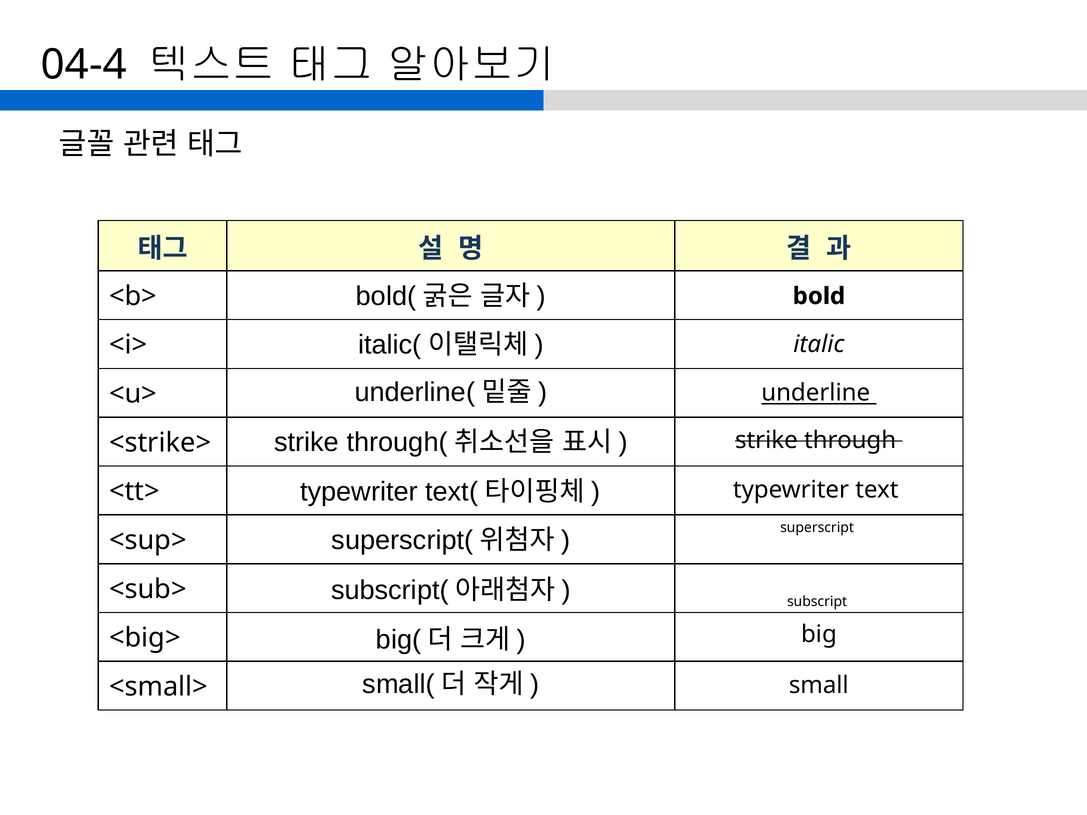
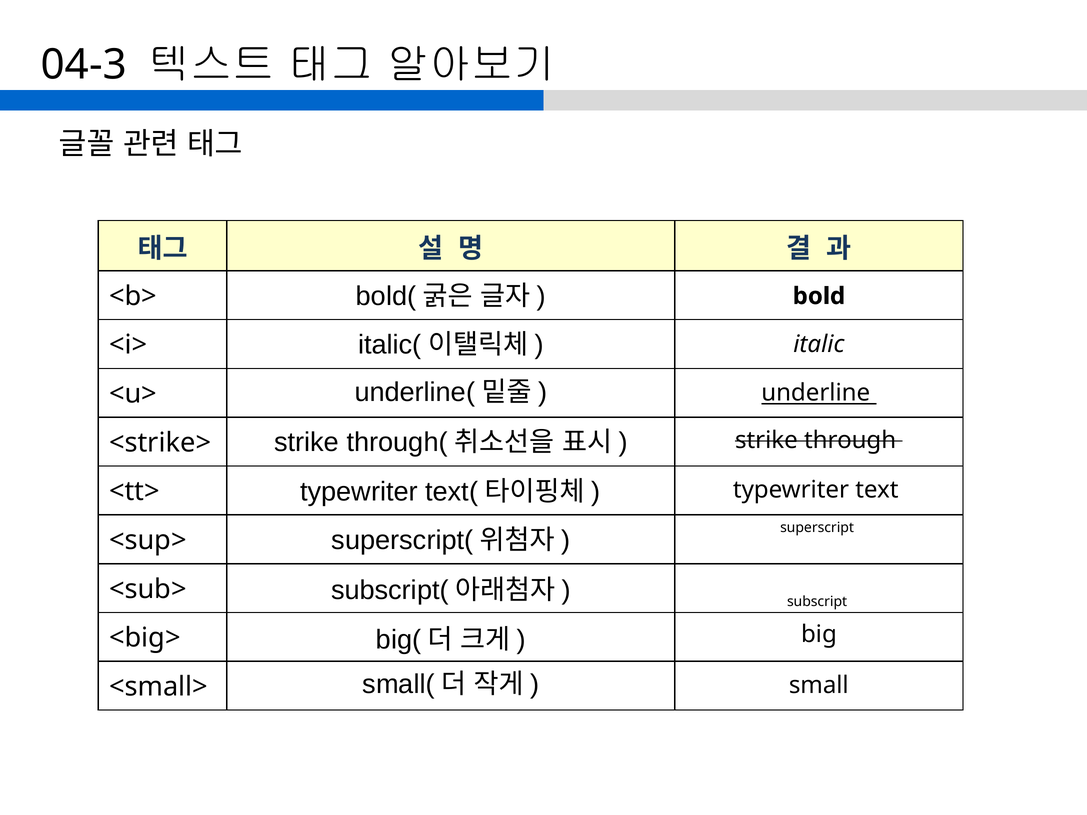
04-4: 04-4 -> 04-3 (84, 65)
